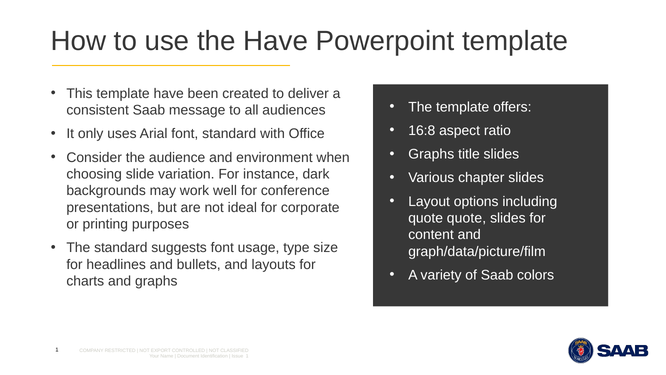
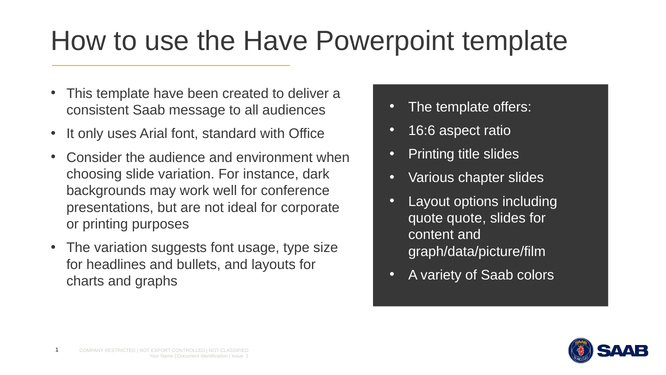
16:8: 16:8 -> 16:6 (422, 131)
Graphs: Graphs -> Printing (431, 154)
The standard: standard -> variation (121, 248)
